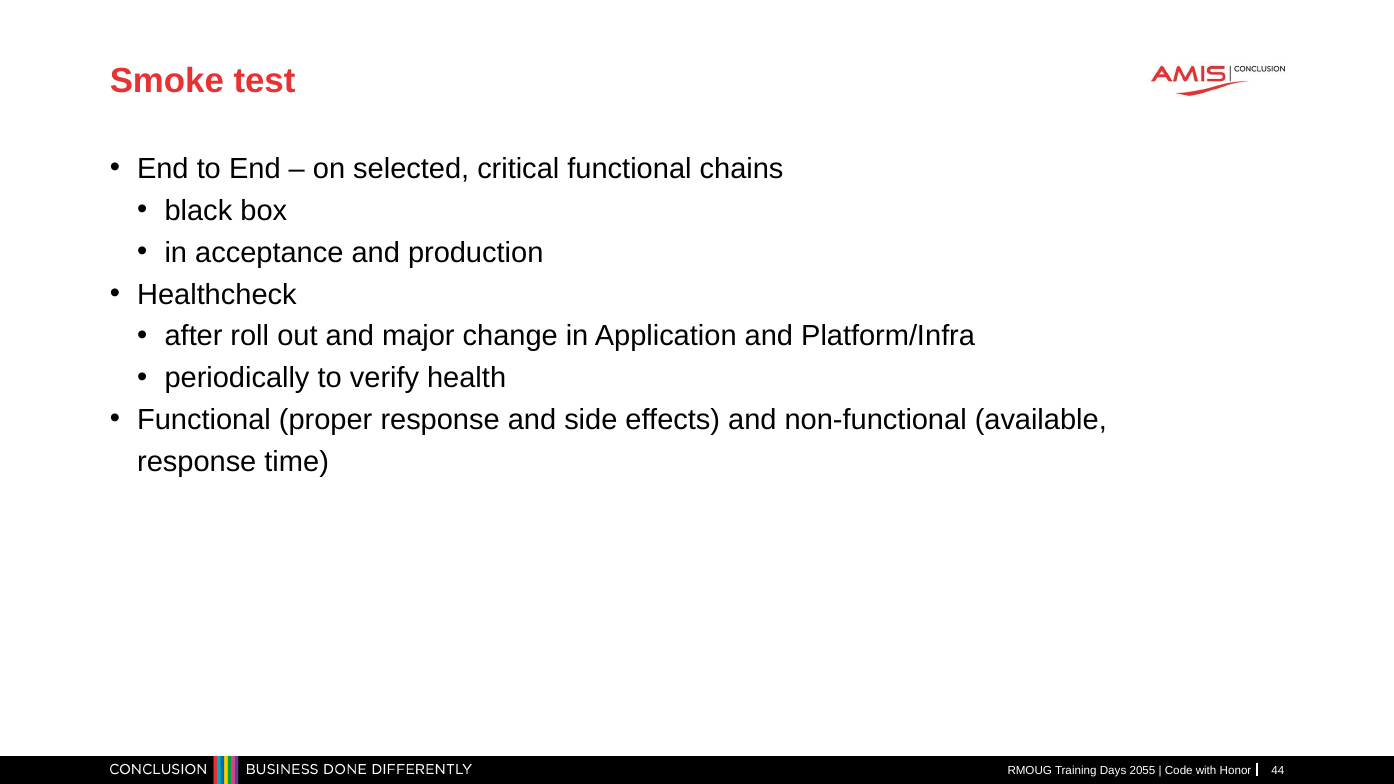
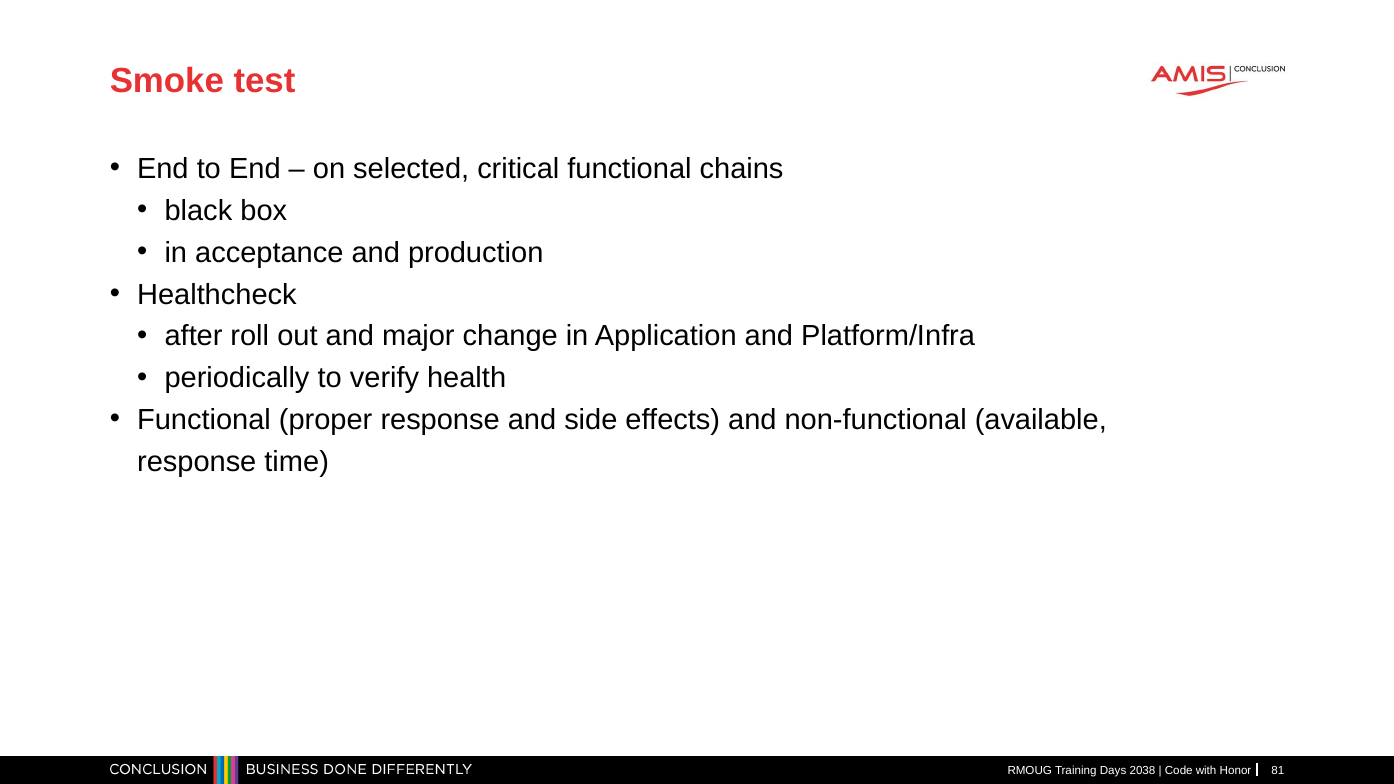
2055: 2055 -> 2038 (1142, 771)
44: 44 -> 81 (1278, 771)
